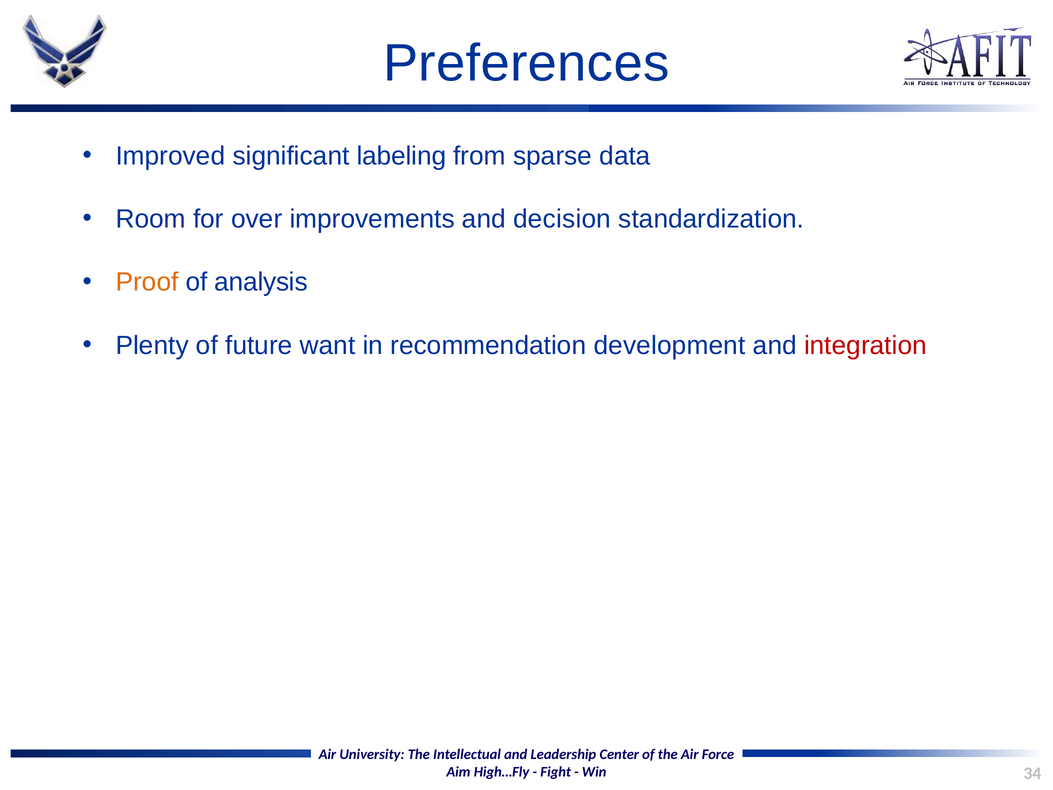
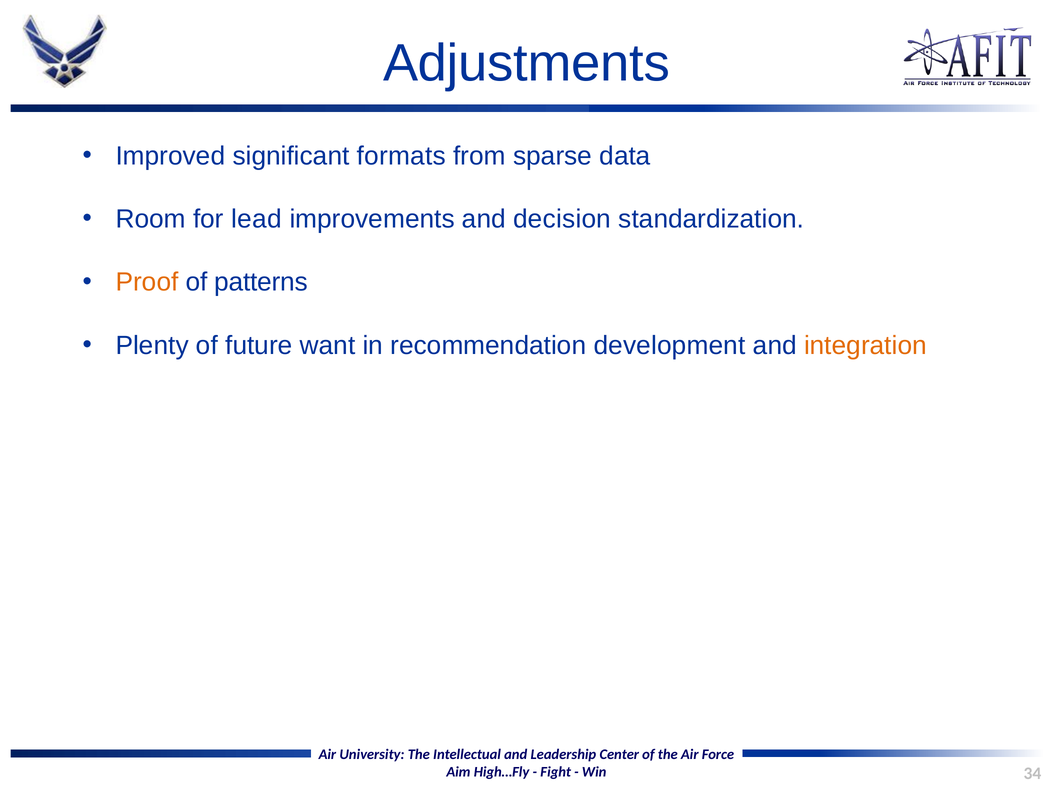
Preferences: Preferences -> Adjustments (526, 63)
labeling: labeling -> formats (401, 156)
over: over -> lead (257, 219)
analysis: analysis -> patterns (261, 282)
integration colour: red -> orange (865, 345)
